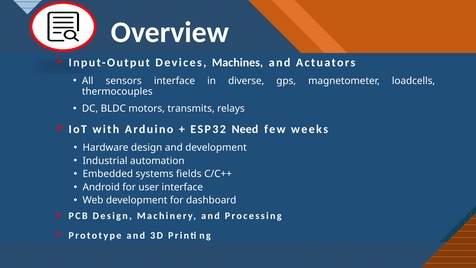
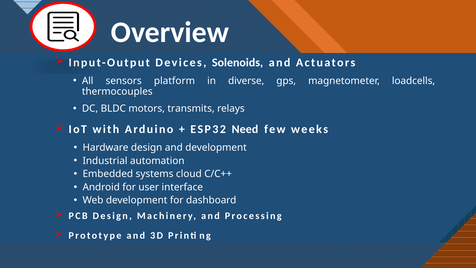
Machines: Machines -> Solenoids (238, 62)
sensors interface: interface -> platform (174, 81)
fields: fields -> cloud (189, 174)
